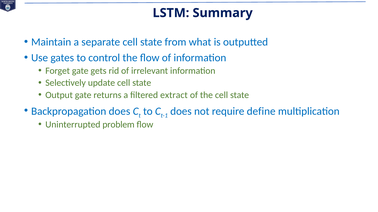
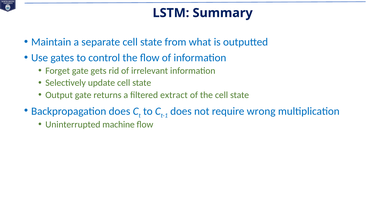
define: define -> wrong (261, 112)
problem: problem -> machine (119, 125)
